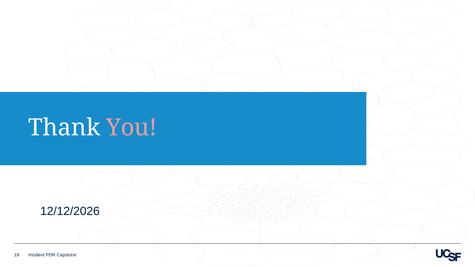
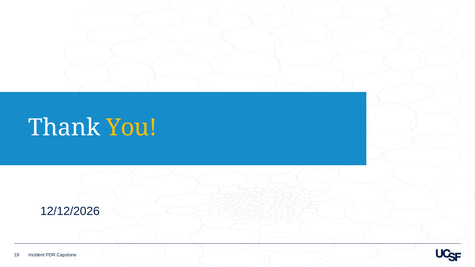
You colour: pink -> yellow (132, 128)
